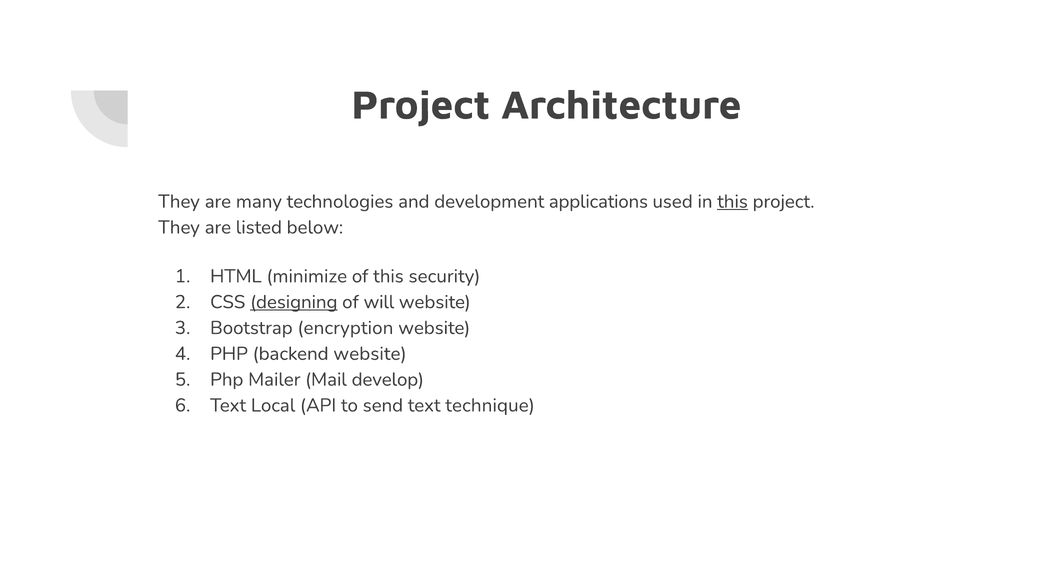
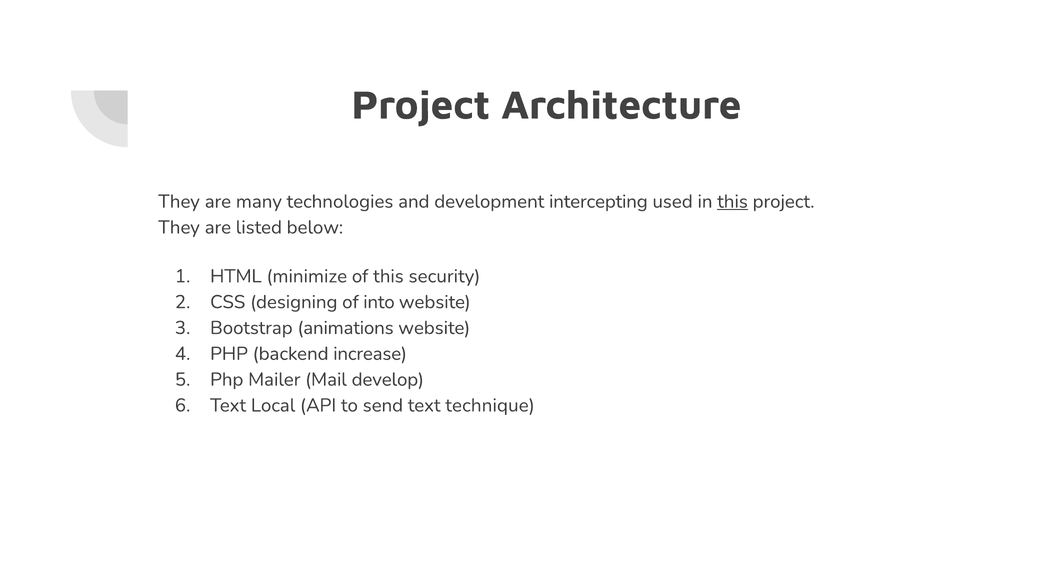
applications: applications -> intercepting (598, 202)
designing underline: present -> none (294, 302)
will: will -> into (379, 302)
encryption: encryption -> animations (346, 328)
backend website: website -> increase (370, 354)
